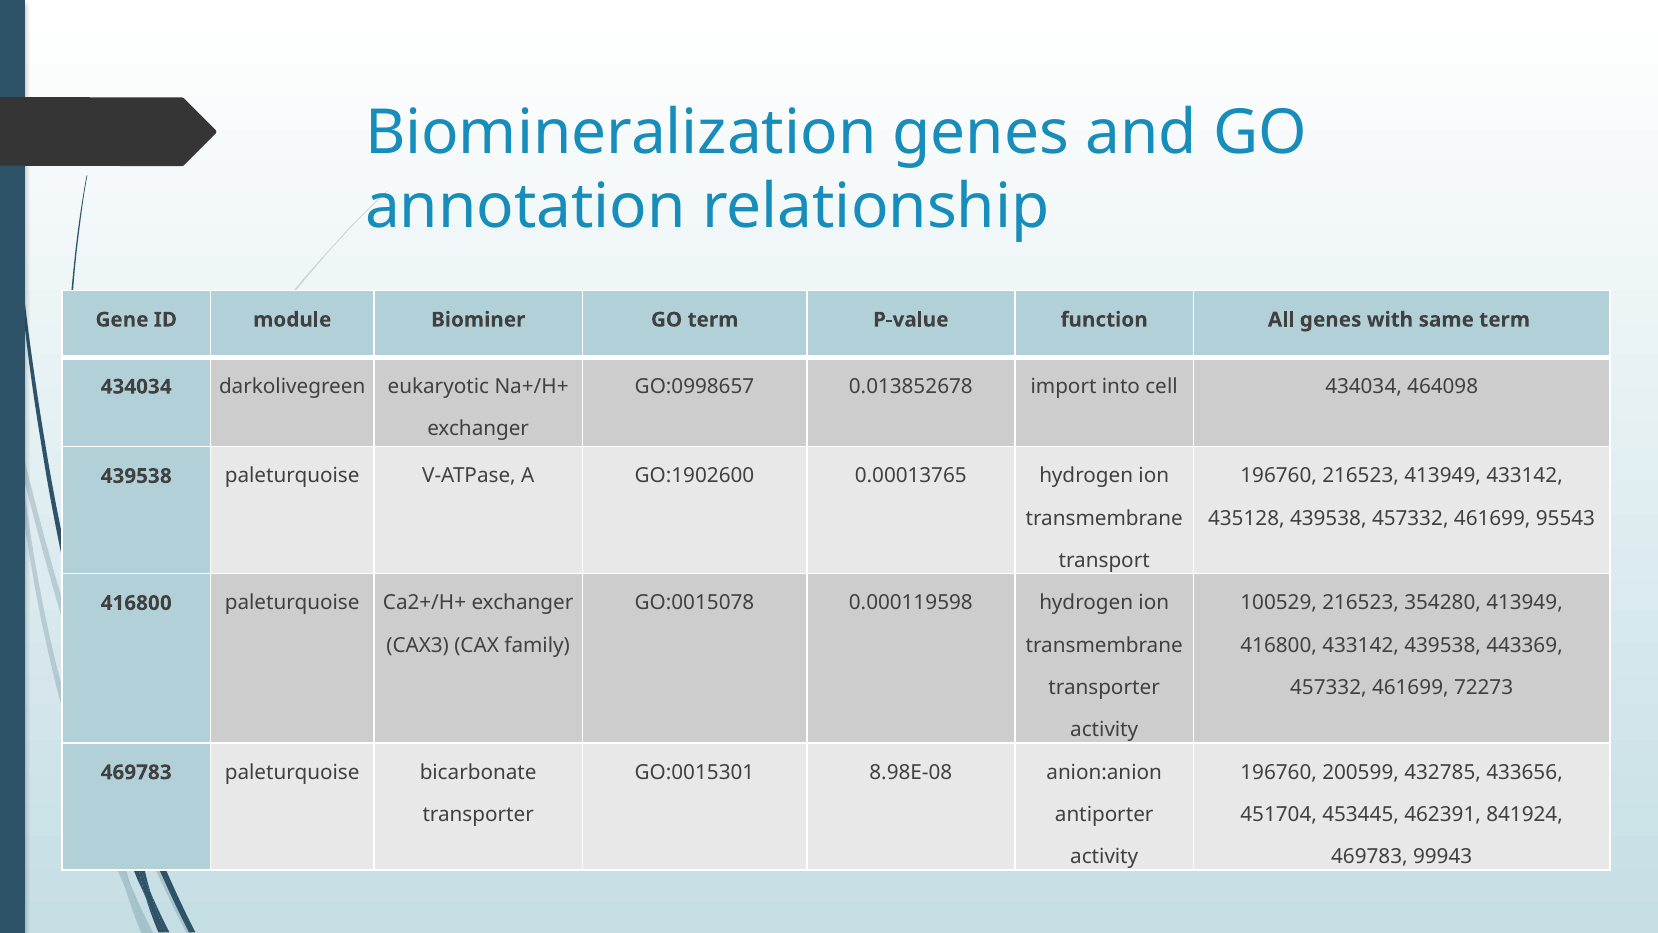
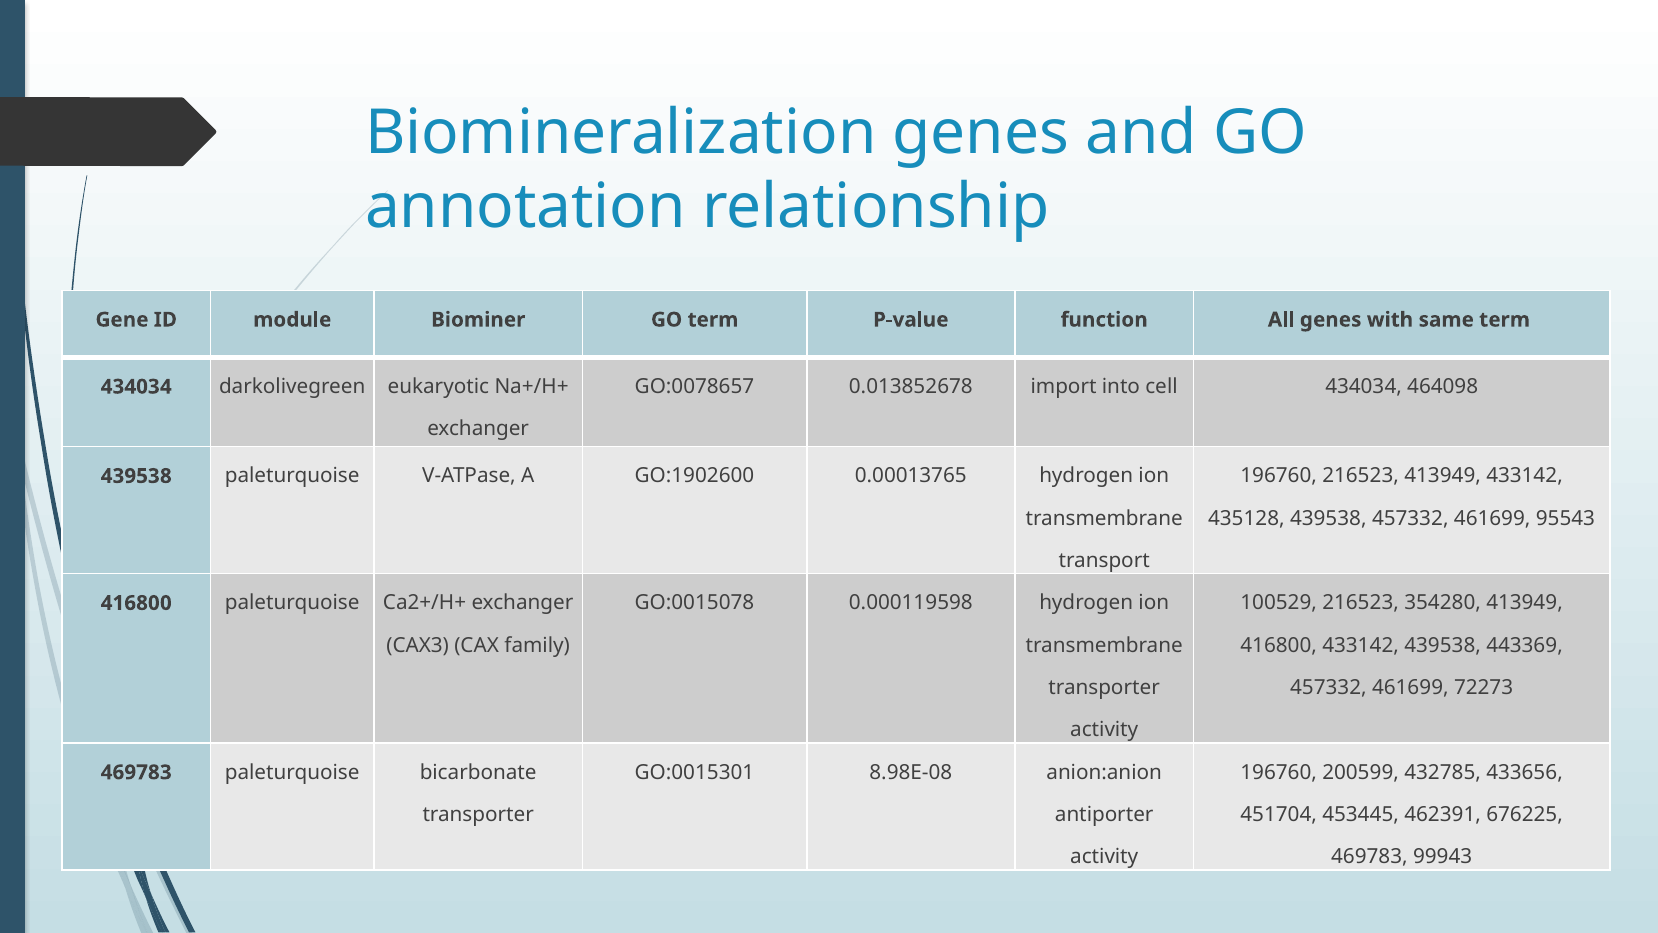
GO:0998657: GO:0998657 -> GO:0078657 (694, 387)
841924: 841924 -> 676225 (1525, 814)
